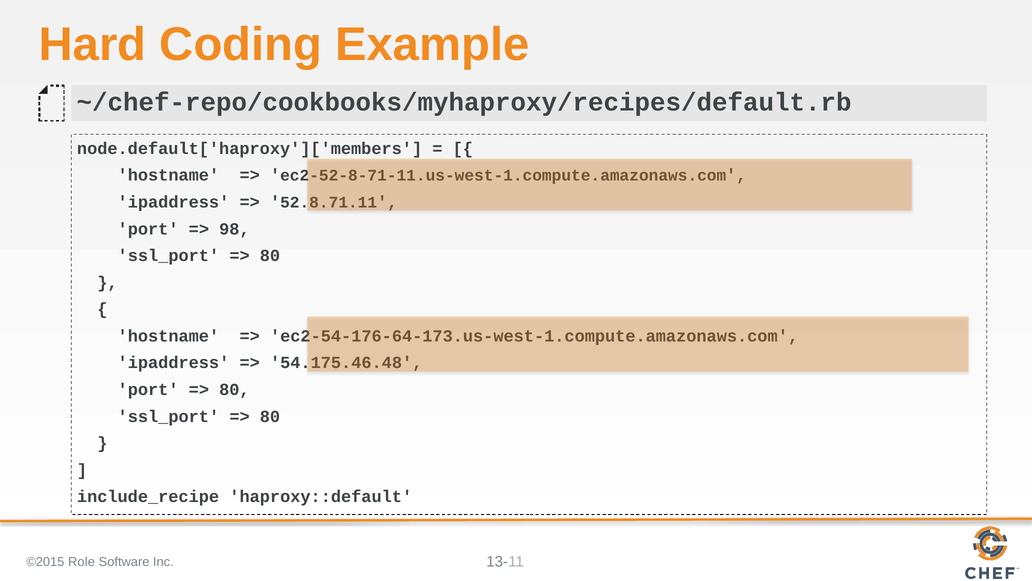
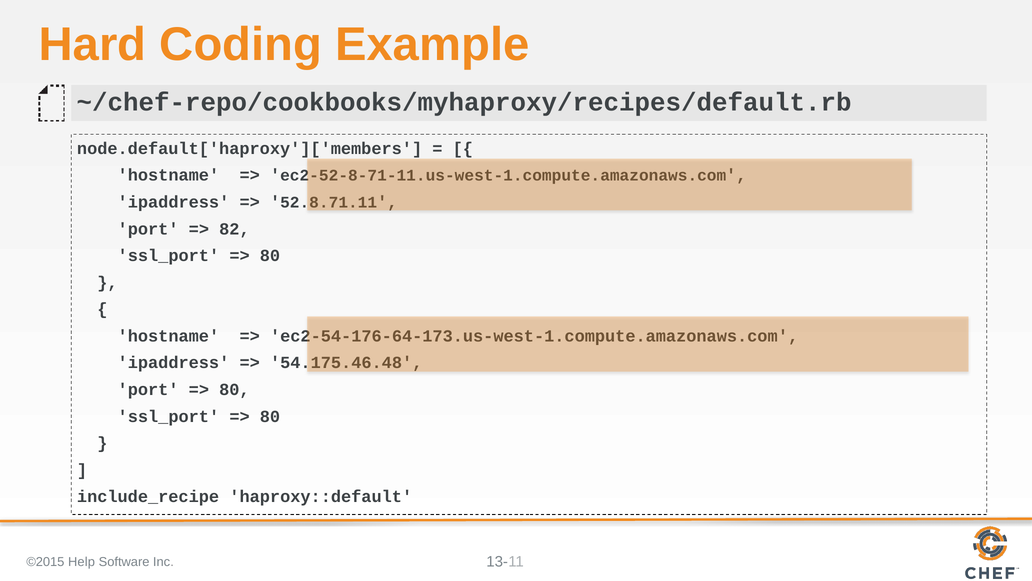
98: 98 -> 82 (234, 229)
Role: Role -> Help (81, 562)
